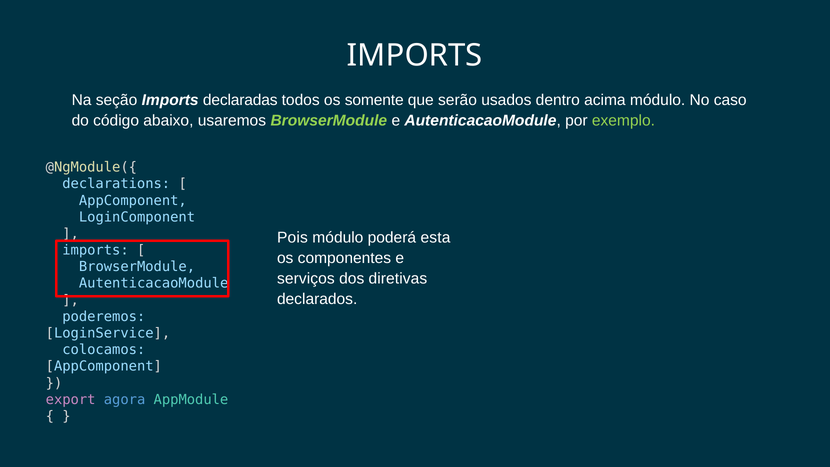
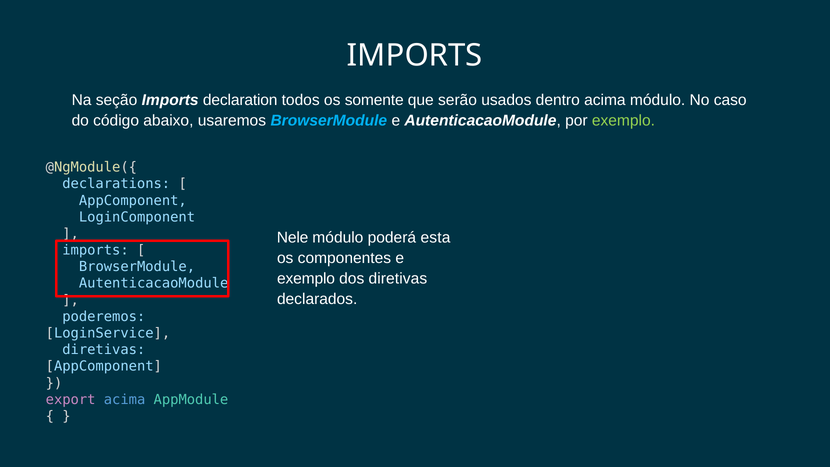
declaradas: declaradas -> declaration (240, 100)
BrowserModule colour: light green -> light blue (329, 120)
Pois: Pois -> Nele (293, 237)
serviços: serviços -> exemplo (306, 279)
colocamos: colocamos -> diretivas (104, 350)
export agora: agora -> acima (125, 399)
